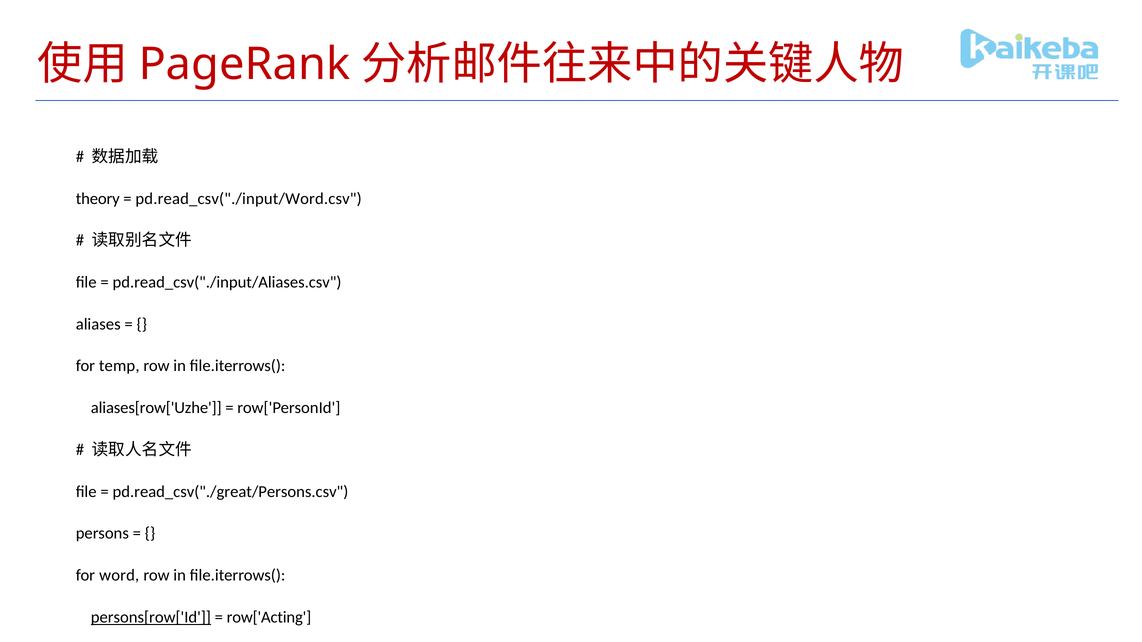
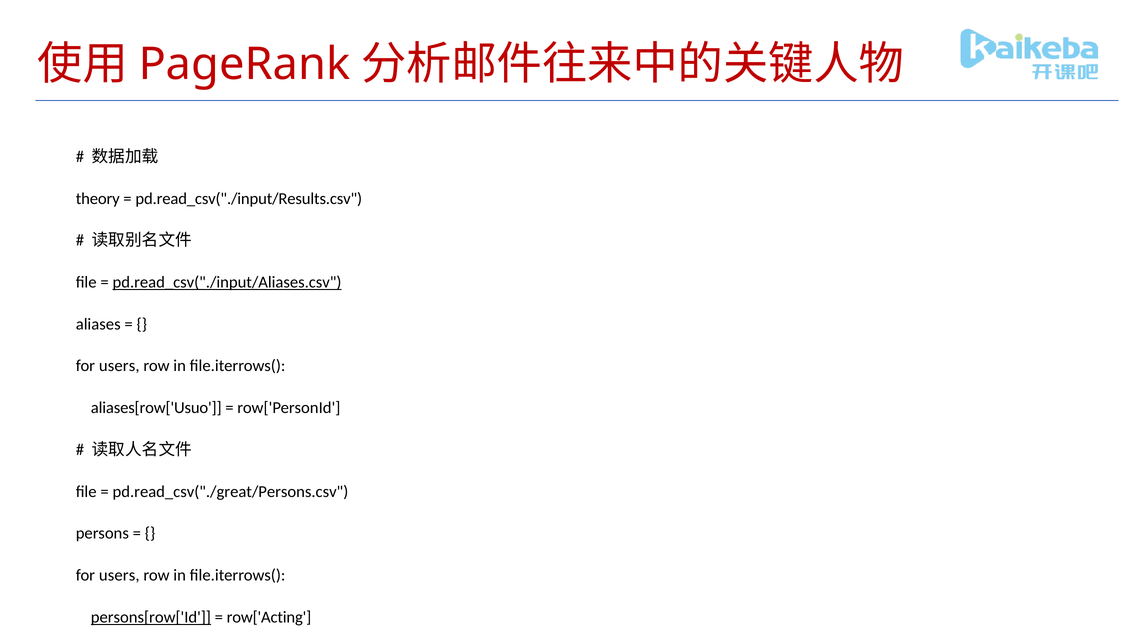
pd.read_csv("./input/Word.csv: pd.read_csv("./input/Word.csv -> pd.read_csv("./input/Results.csv (249, 199)
pd.read_csv("./input/Aliases.csv underline: none -> present (227, 282)
temp: temp -> users (119, 366)
aliases[row['Uzhe: aliases[row['Uzhe -> aliases[row['Usuo (156, 408)
word: word -> users (119, 576)
